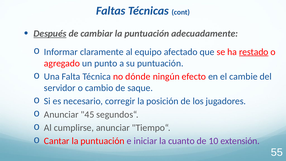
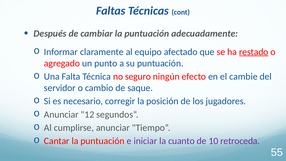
Después underline: present -> none (50, 34)
dónde: dónde -> seguro (138, 76)
45: 45 -> 12 (87, 114)
extensión: extensión -> retroceda (240, 141)
